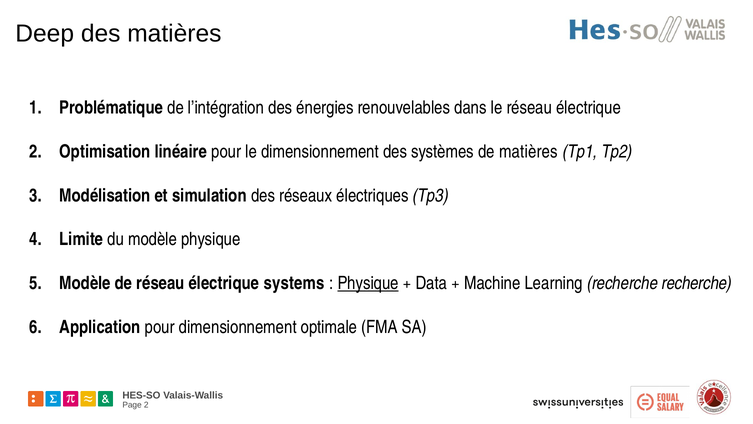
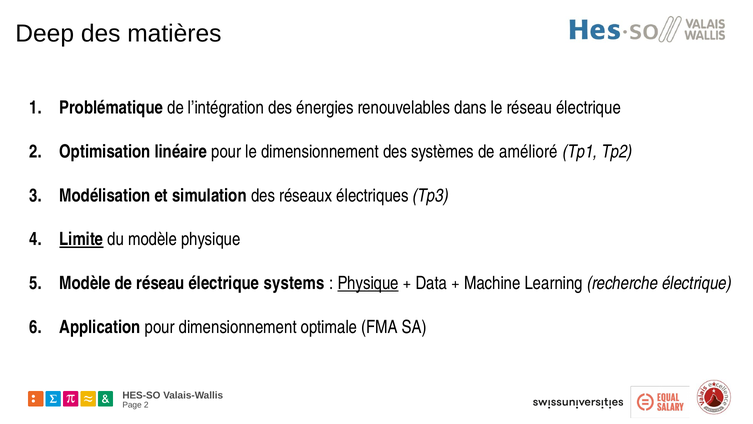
de matières: matières -> amélioré (528, 151)
Limite underline: none -> present (81, 239)
recherche recherche: recherche -> électrique (697, 283)
